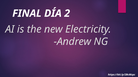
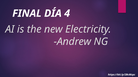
2: 2 -> 4 (67, 13)
